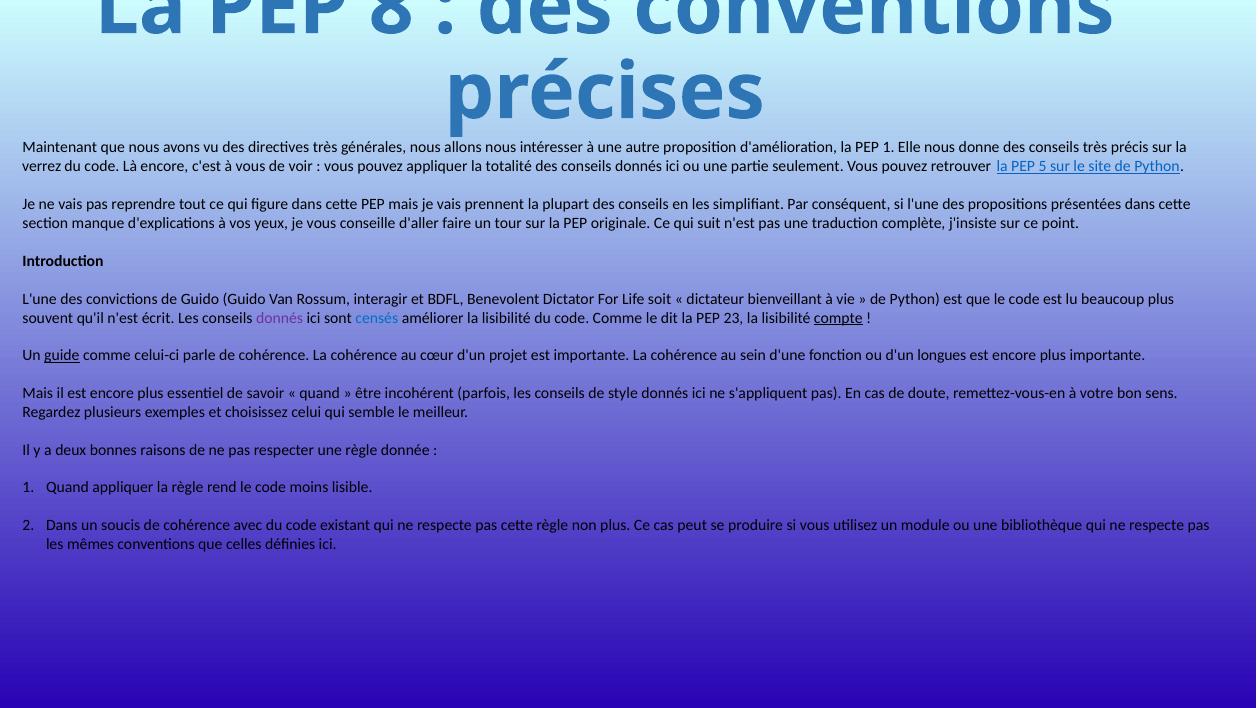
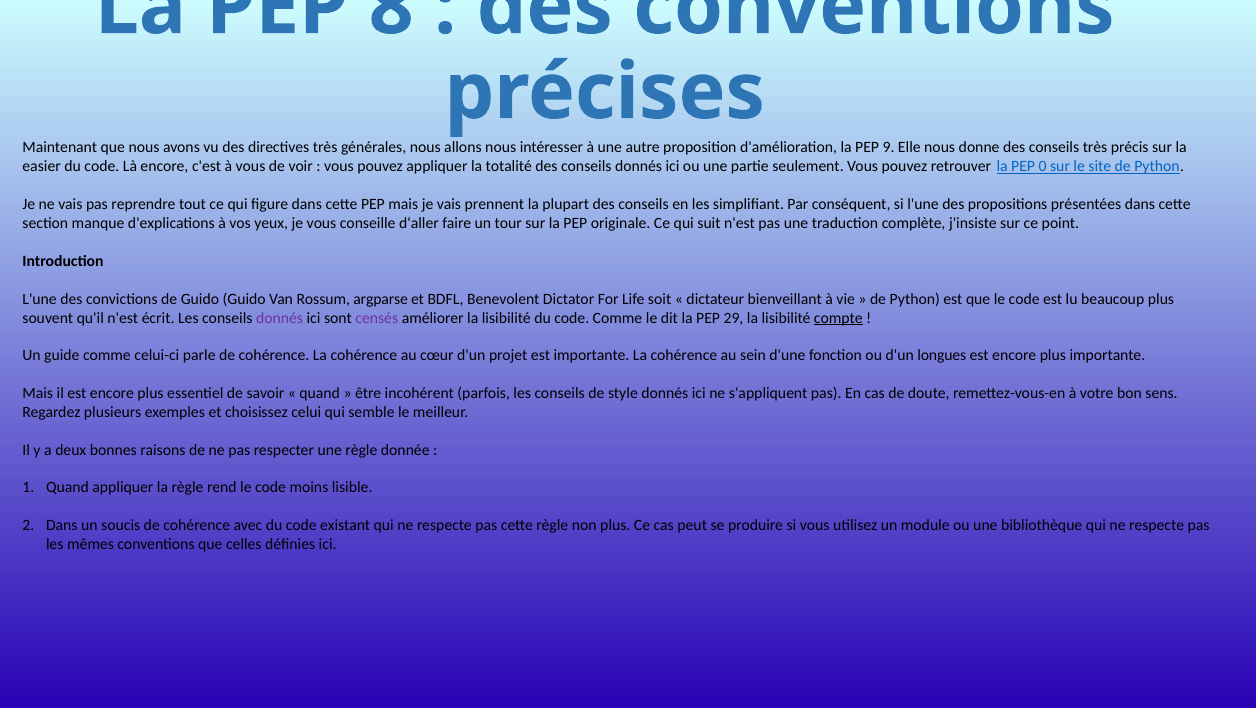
PEP 1: 1 -> 9 (889, 148)
verrez: verrez -> easier (42, 167)
5: 5 -> 0 (1043, 167)
interagir: interagir -> argparse (381, 299)
censés colour: blue -> purple (377, 318)
23: 23 -> 29 (733, 318)
guide underline: present -> none (62, 356)
